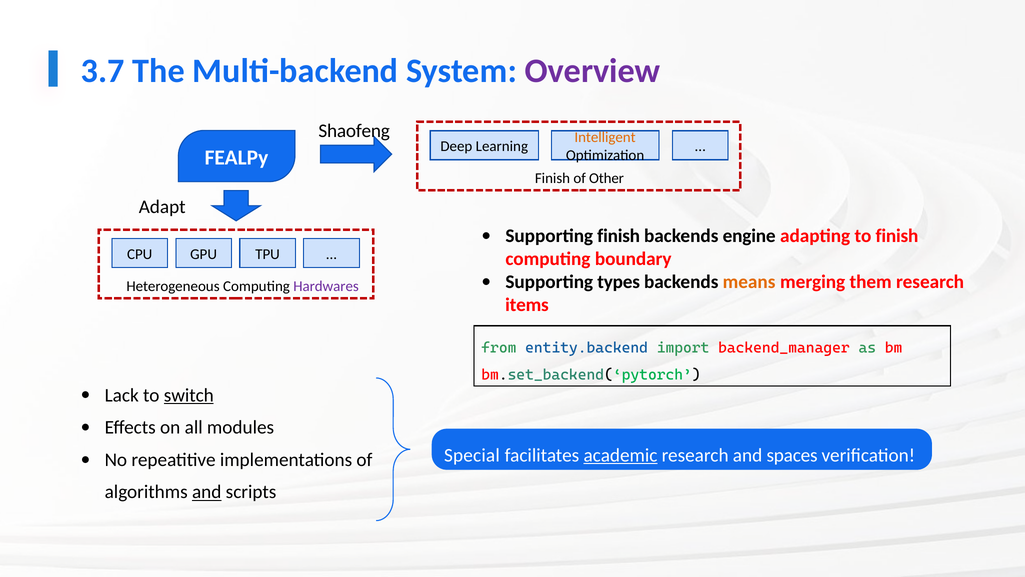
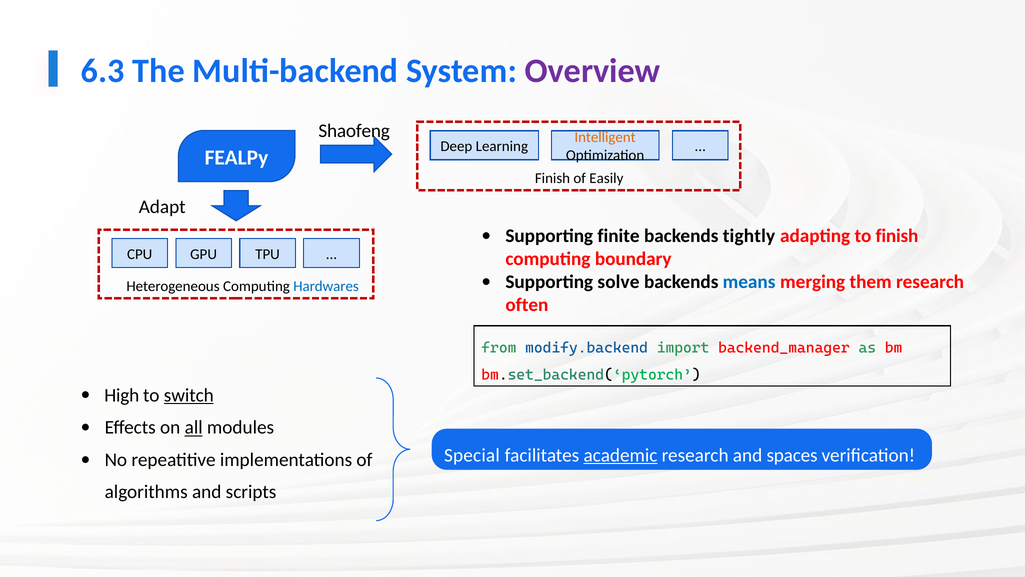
3.7: 3.7 -> 6.3 (103, 71)
Other: Other -> Easily (606, 178)
Supporting finish: finish -> finite (619, 236)
engine: engine -> tightly (749, 236)
types: types -> solve (618, 282)
means colour: orange -> blue (749, 282)
Hardwares colour: purple -> blue (326, 286)
items: items -> often (527, 305)
entity.backend: entity.backend -> modify.backend (587, 348)
Lack: Lack -> High (122, 395)
all underline: none -> present (194, 427)
and underline: present -> none (207, 492)
